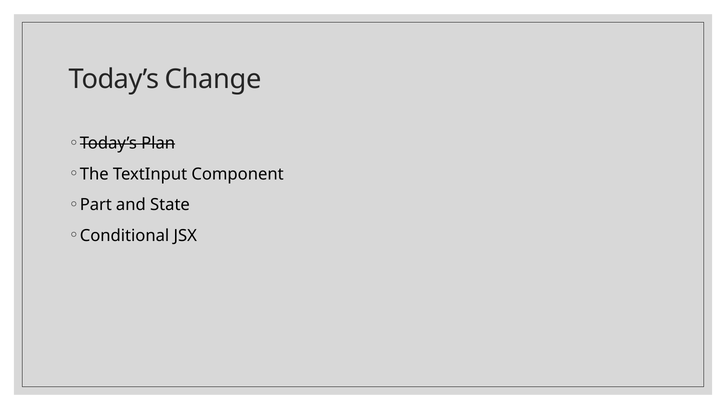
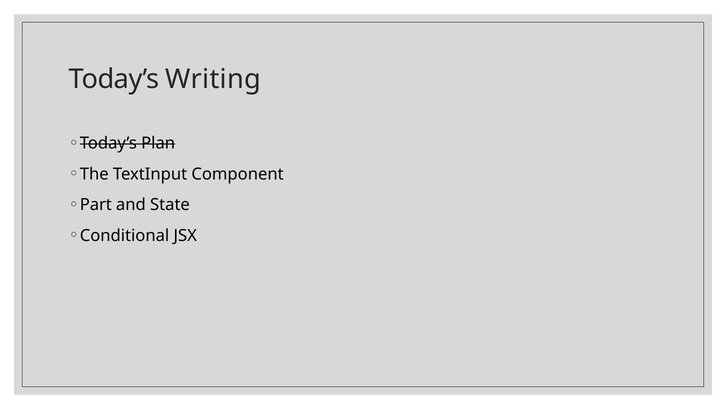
Change: Change -> Writing (213, 79)
